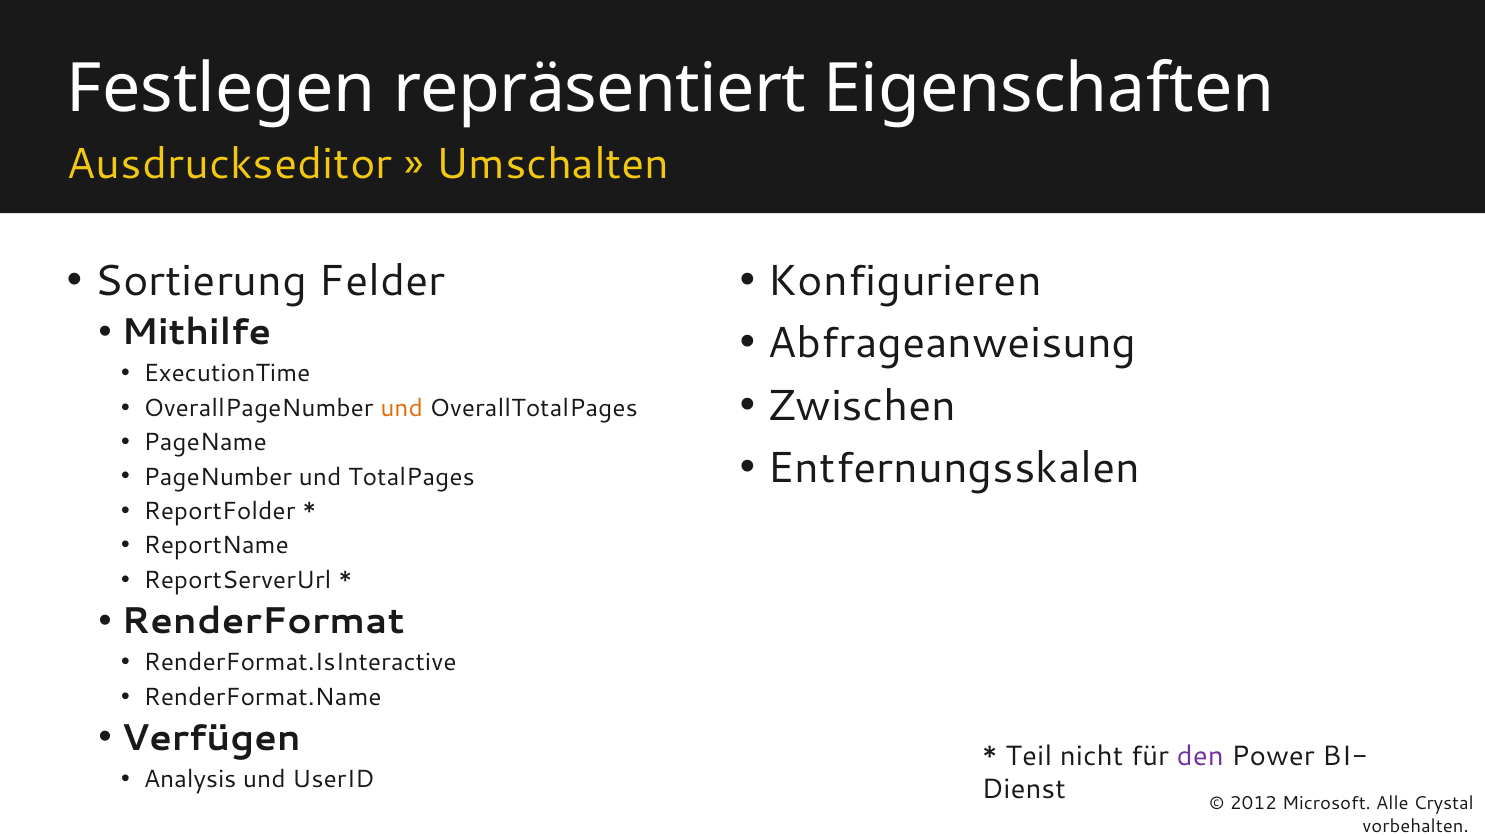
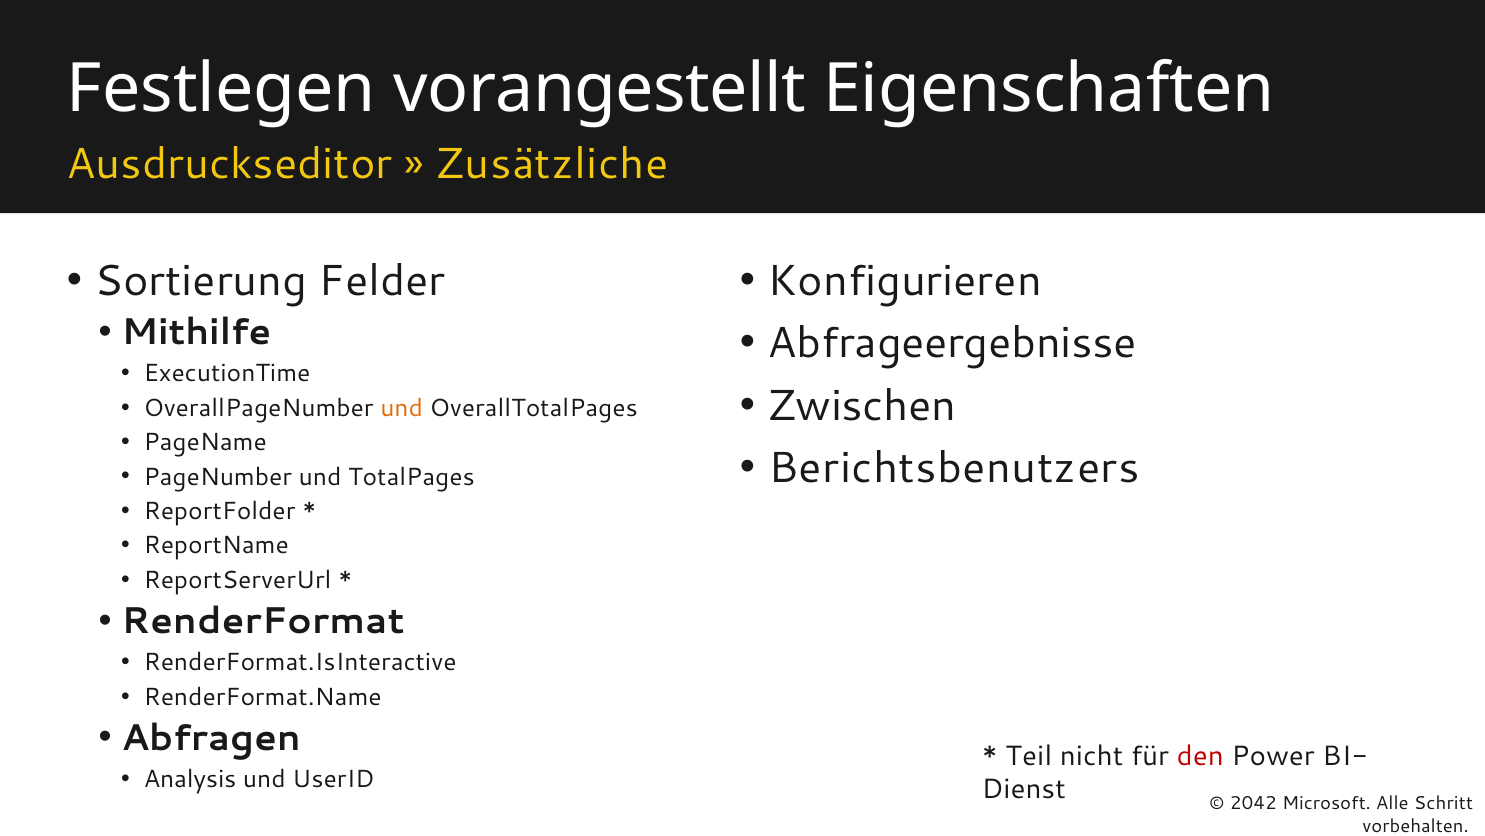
repräsentiert: repräsentiert -> vorangestellt (600, 89)
Umschalten: Umschalten -> Zusätzliche (552, 164)
Abfrageanweisung: Abfrageanweisung -> Abfrageergebnisse (952, 343)
Entfernungsskalen: Entfernungsskalen -> Berichtsbenutzers (954, 468)
Verfügen: Verfügen -> Abfragen (211, 737)
den colour: purple -> red (1200, 756)
2012: 2012 -> 2042 (1253, 803)
Crystal: Crystal -> Schritt (1443, 803)
